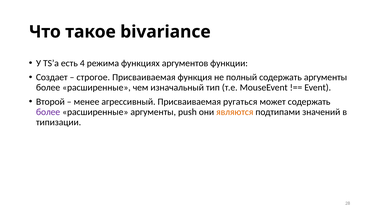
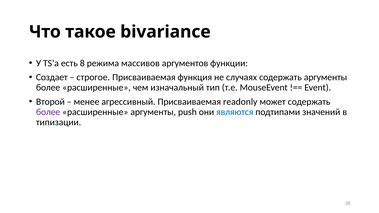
4: 4 -> 8 (82, 63)
функциях: функциях -> массивов (140, 63)
полный: полный -> случаях (242, 77)
ругаться: ругаться -> readonly (240, 102)
являются colour: orange -> blue (235, 112)
